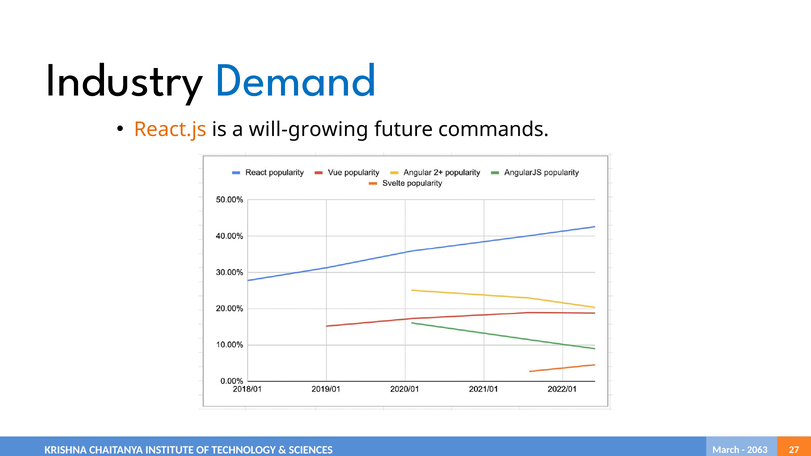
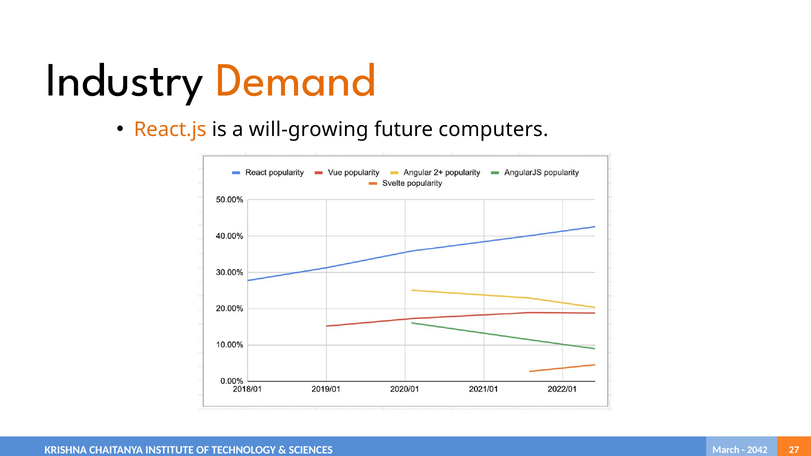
Demand colour: blue -> orange (296, 80)
commands: commands -> computers (493, 130)
2063: 2063 -> 2042 (757, 450)
